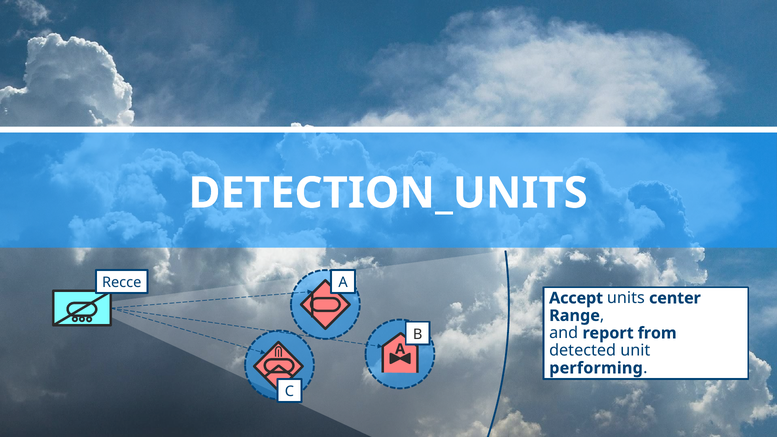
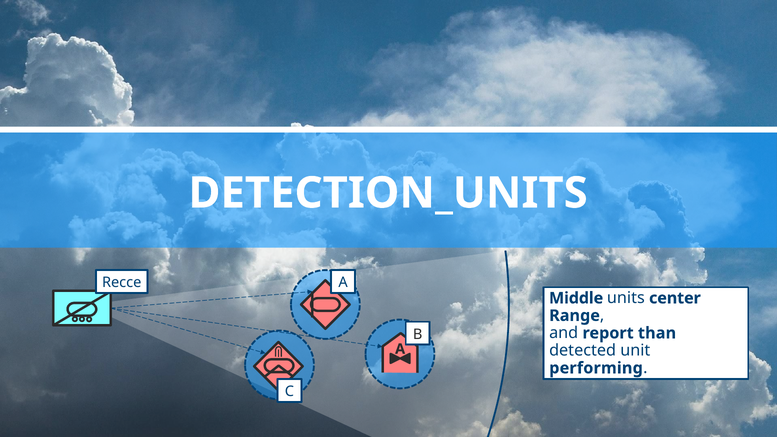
Accept: Accept -> Middle (576, 298)
from: from -> than (657, 333)
